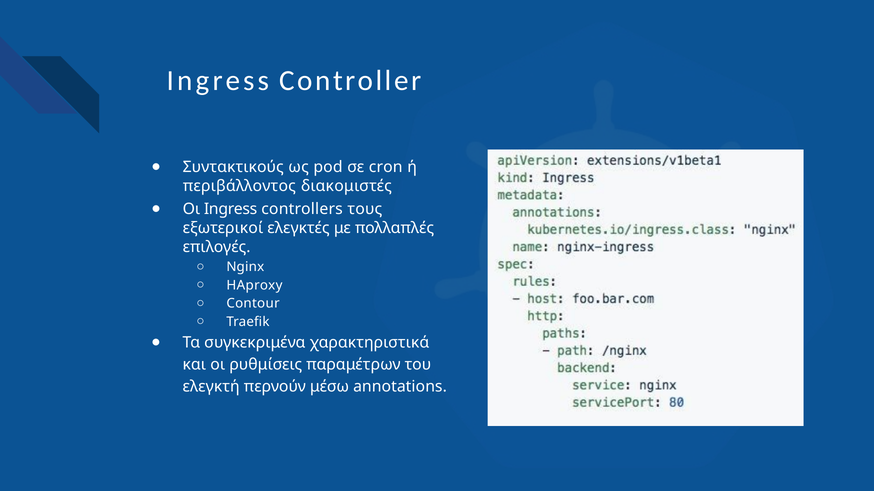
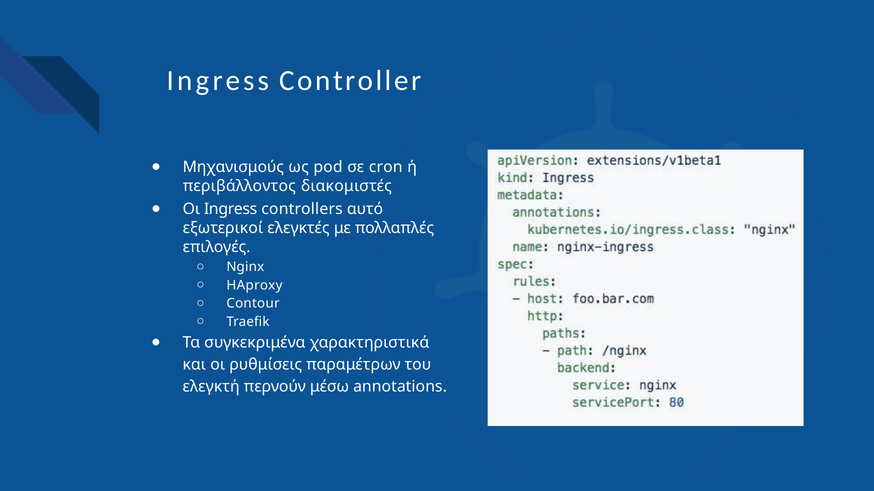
Συντακτικούς: Συντακτικούς -> Μηχανισμούς (233, 167)
τους: τους -> αυτό (365, 209)
